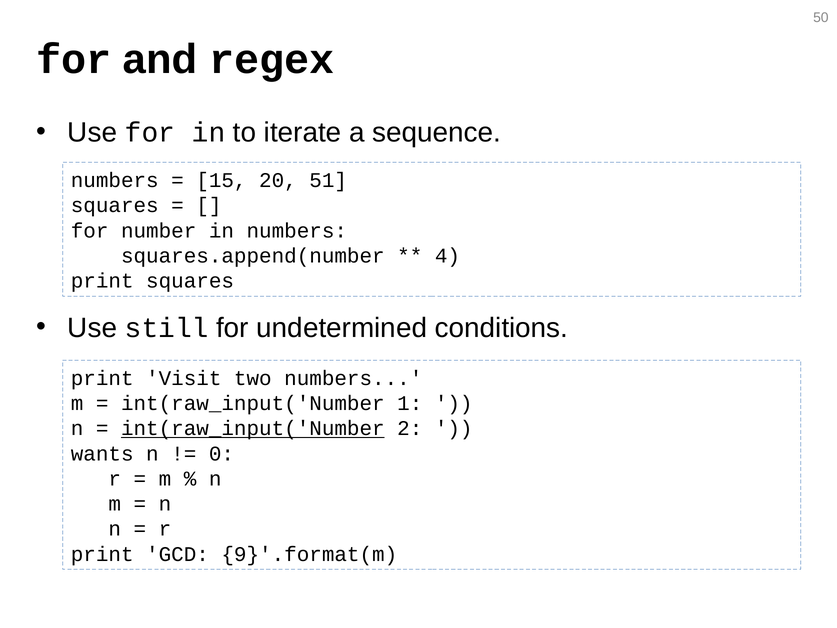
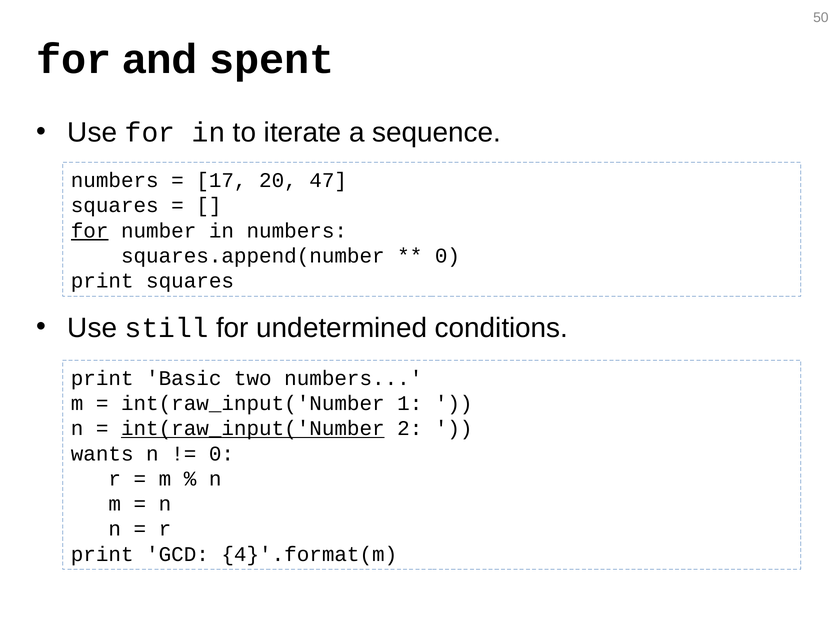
regex: regex -> spent (272, 59)
15: 15 -> 17 (221, 180)
51: 51 -> 47 (328, 180)
for underline: none -> present (90, 231)
4: 4 -> 0 (447, 256)
Visit: Visit -> Basic (184, 378)
9}'.format(m: 9}'.format(m -> 4}'.format(m (309, 554)
